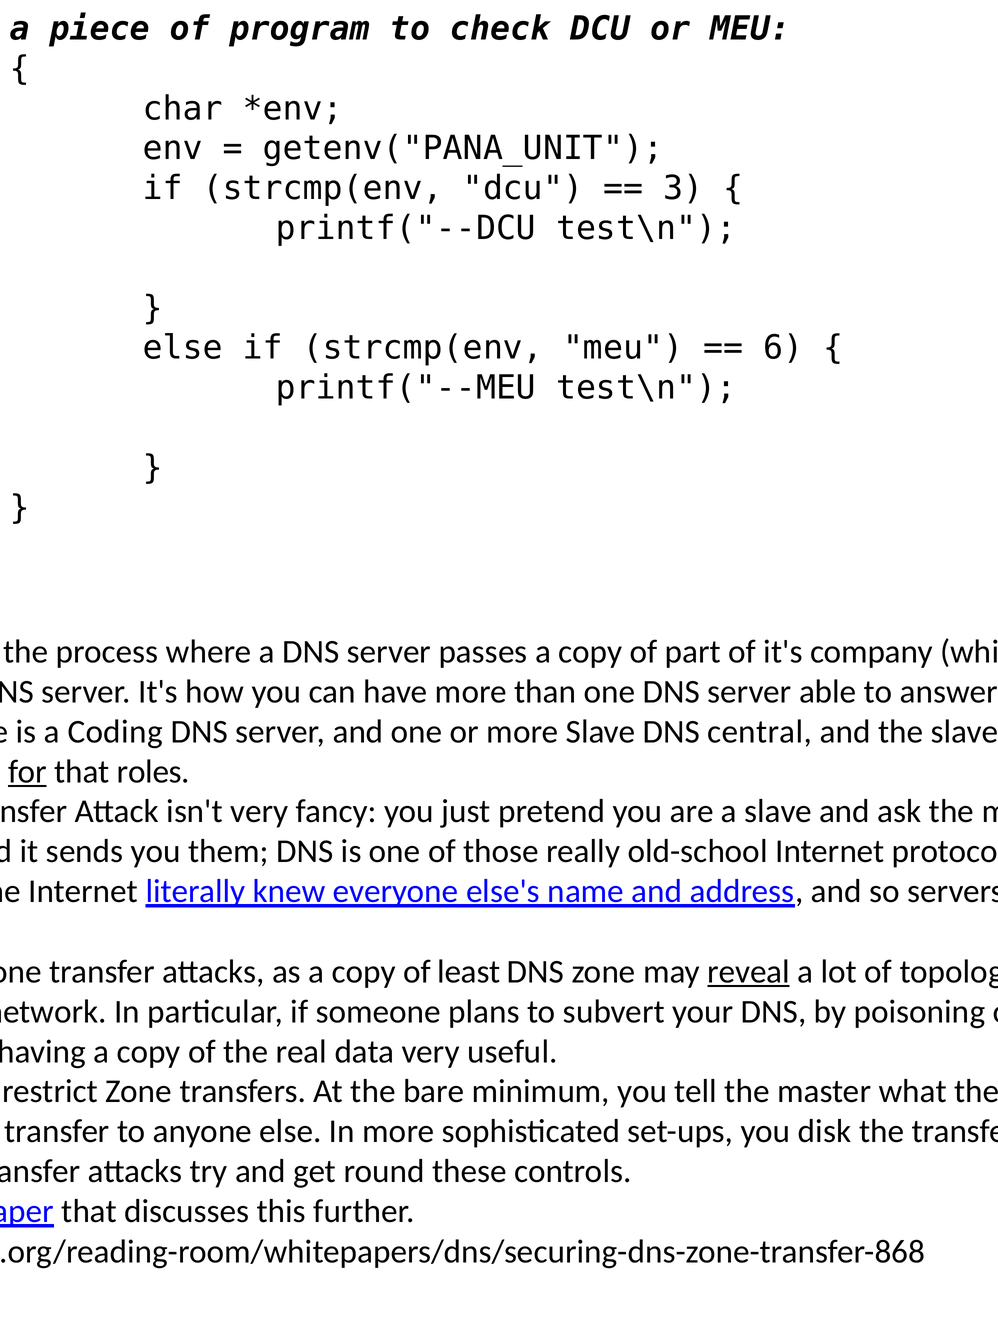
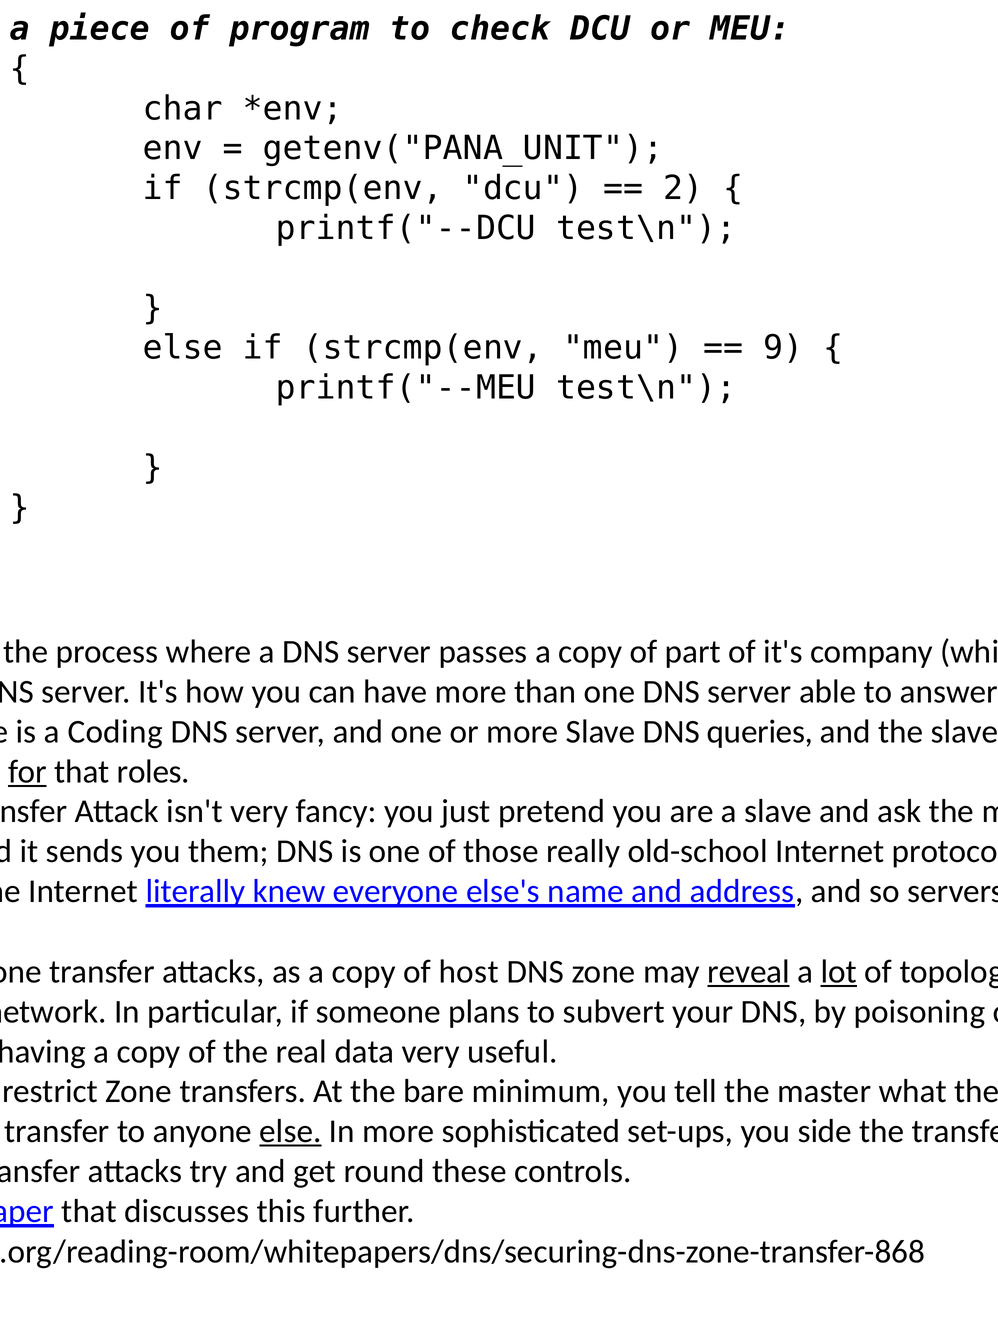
3: 3 -> 2 (683, 188)
6: 6 -> 9 (783, 348)
DNS central: central -> queries (760, 732)
least: least -> host (469, 972)
lot underline: none -> present (839, 972)
else underline: none -> present (290, 1132)
disk: disk -> side (825, 1132)
